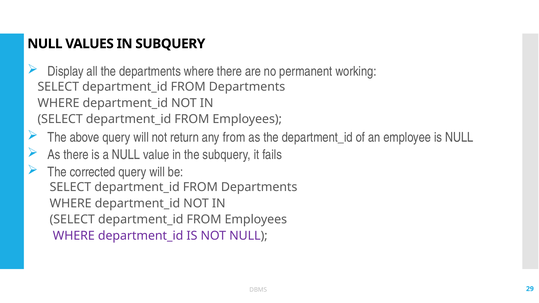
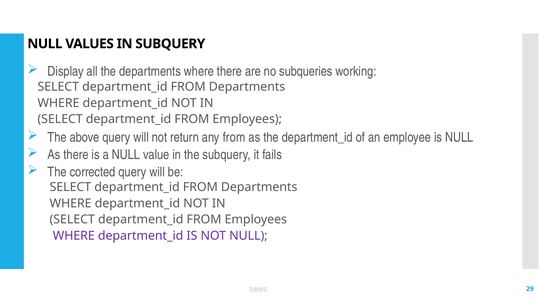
permanent: permanent -> subqueries (306, 72)
